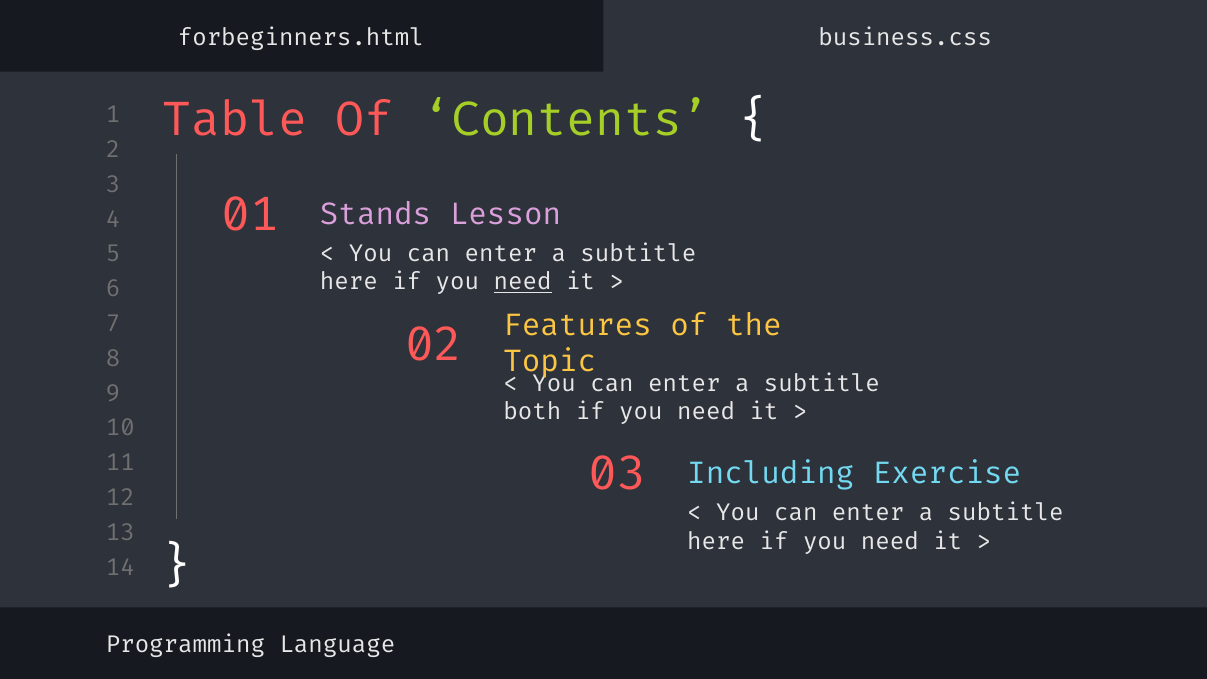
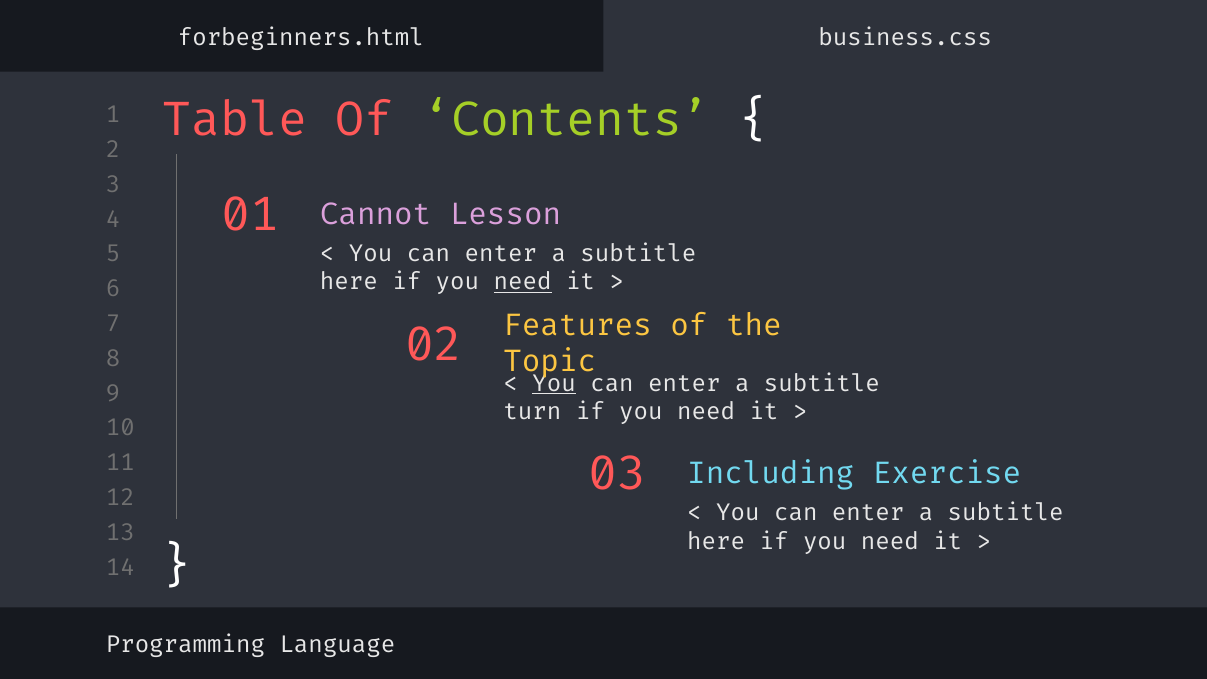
Stands: Stands -> Cannot (376, 214)
You underline: none -> present (554, 383)
both: both -> turn (532, 412)
